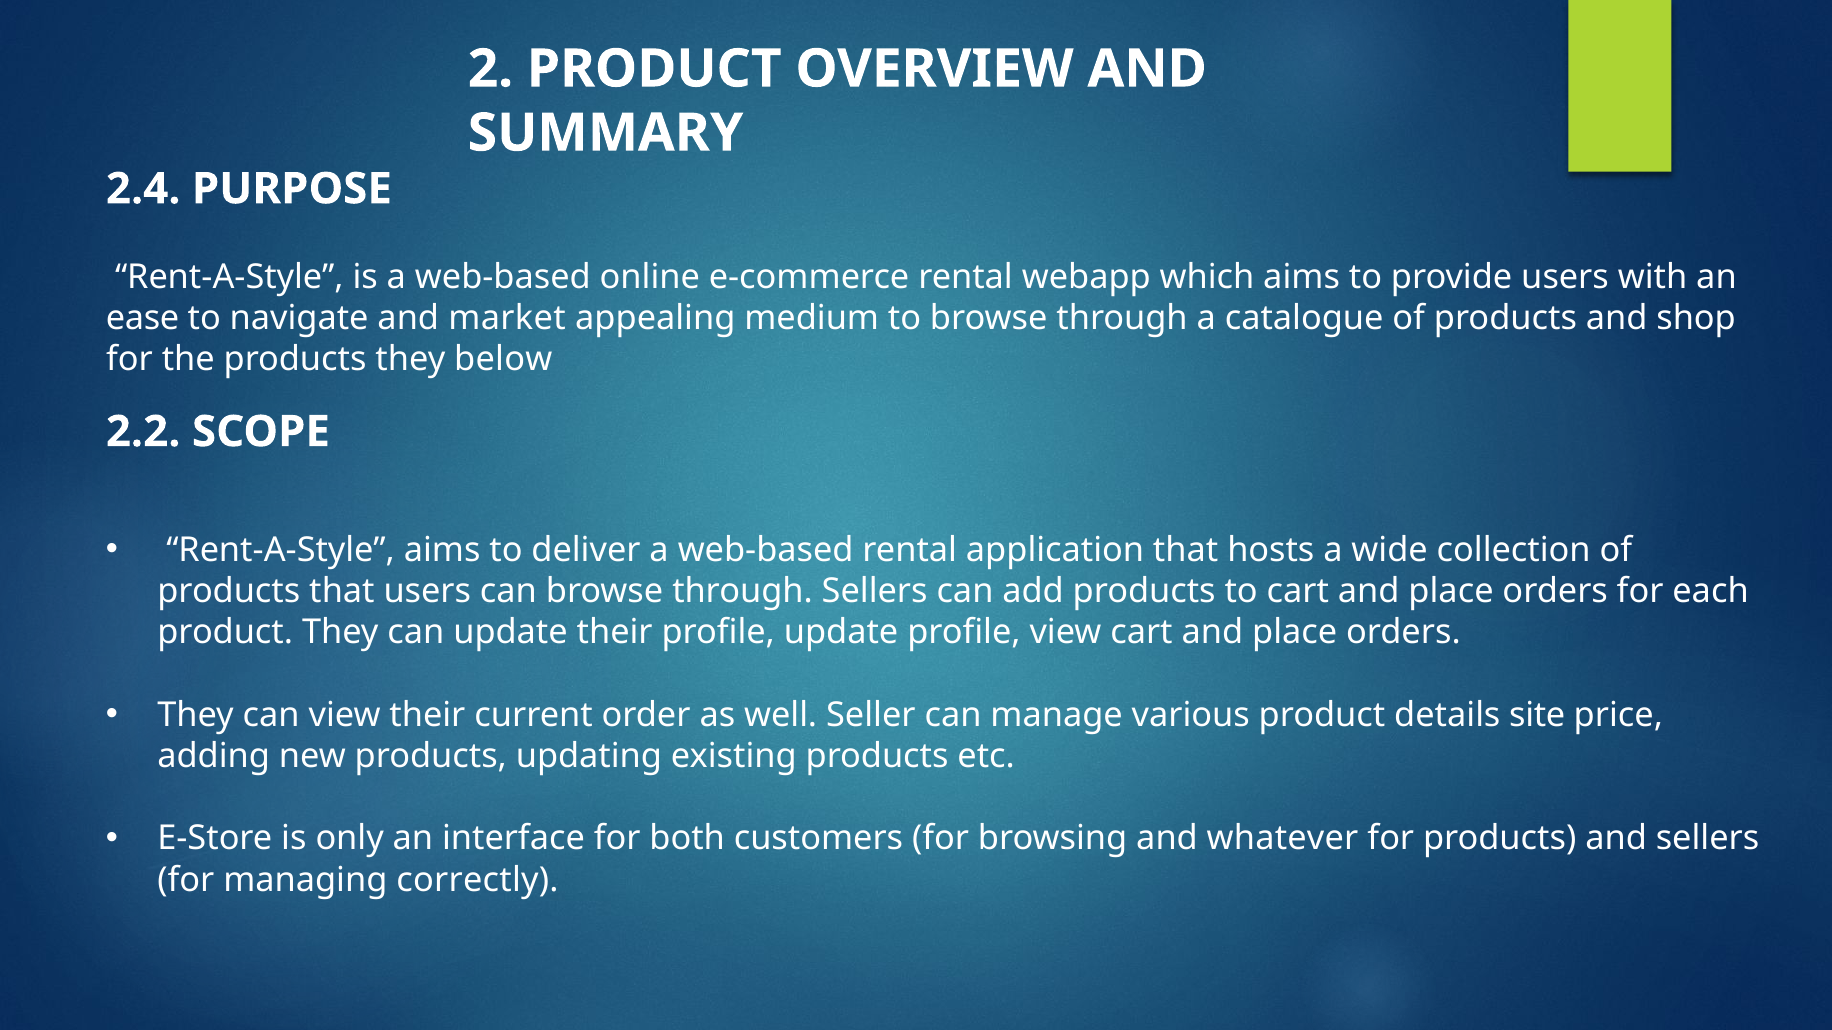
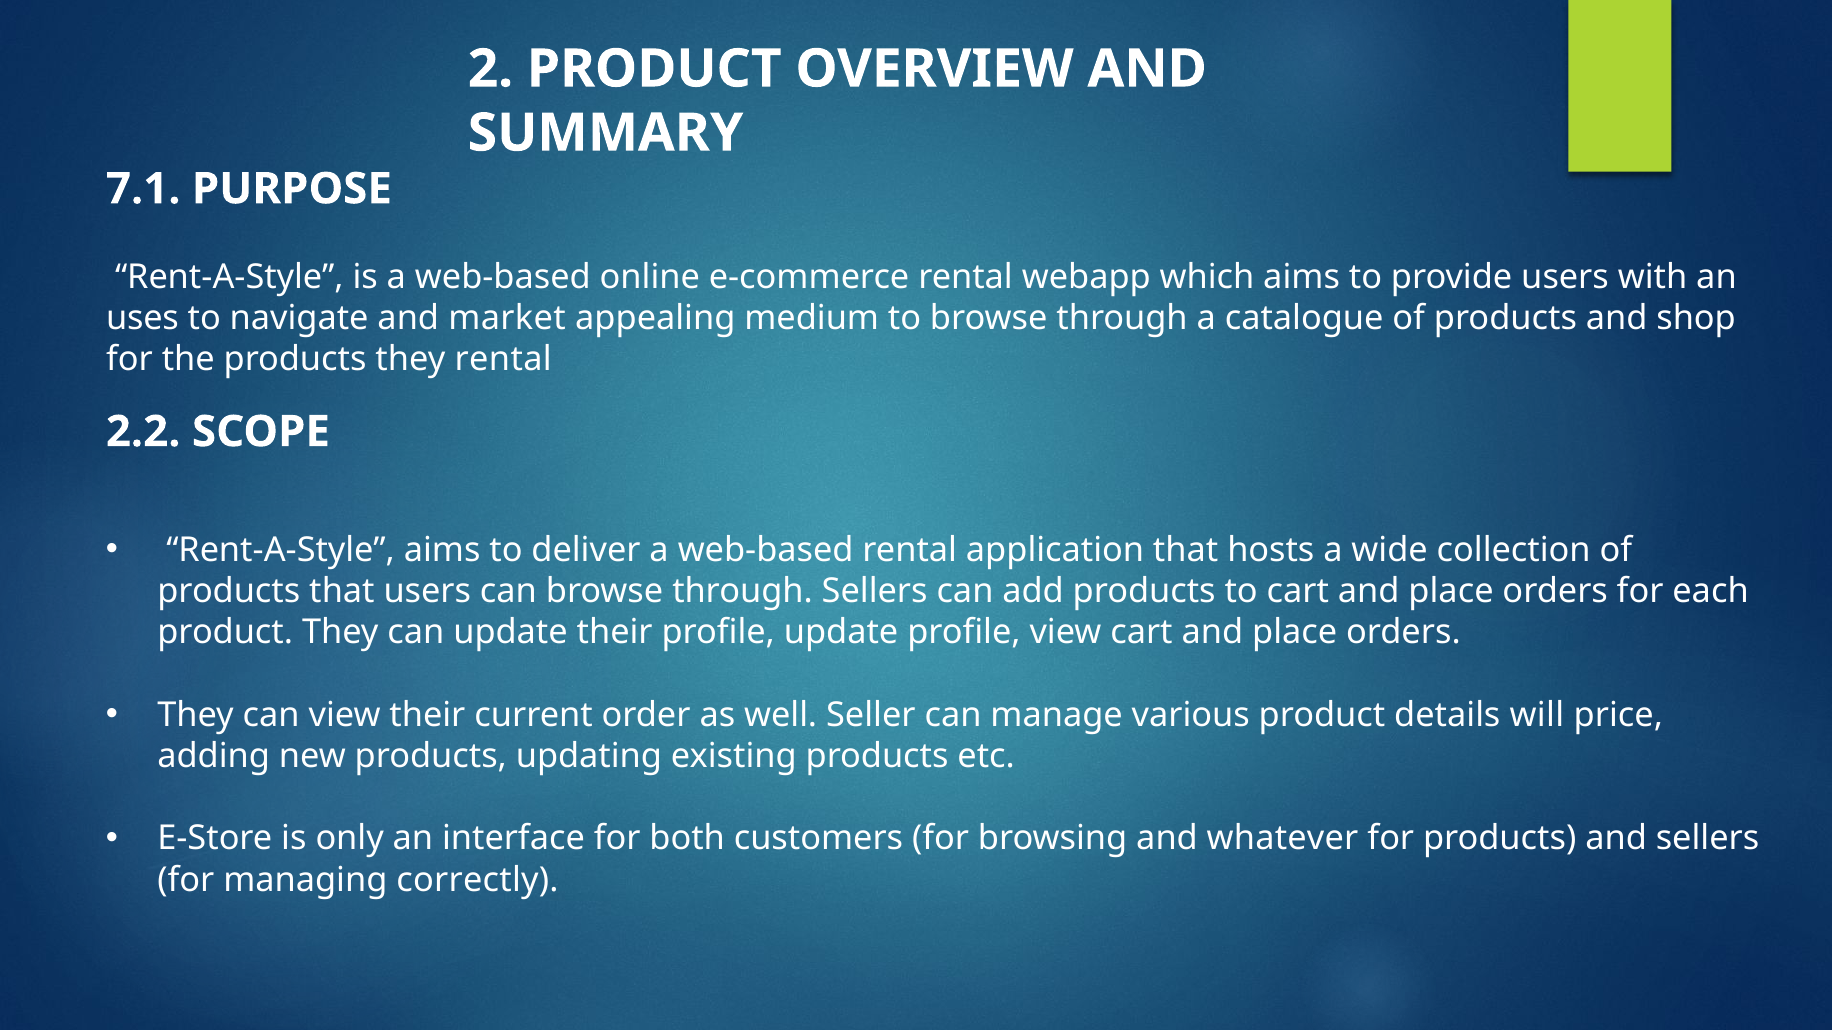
2.4: 2.4 -> 7.1 (143, 189)
ease: ease -> uses (143, 319)
they below: below -> rental (503, 360)
site: site -> will (1537, 715)
